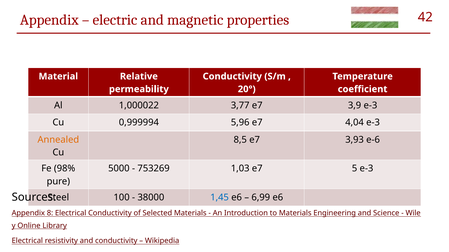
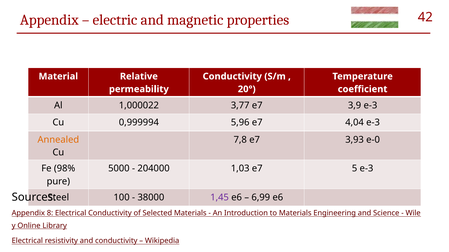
8,5: 8,5 -> 7,8 (240, 140)
e-6: e-6 -> e-0 (373, 140)
753269: 753269 -> 204000 (154, 169)
1,45 colour: blue -> purple (220, 198)
